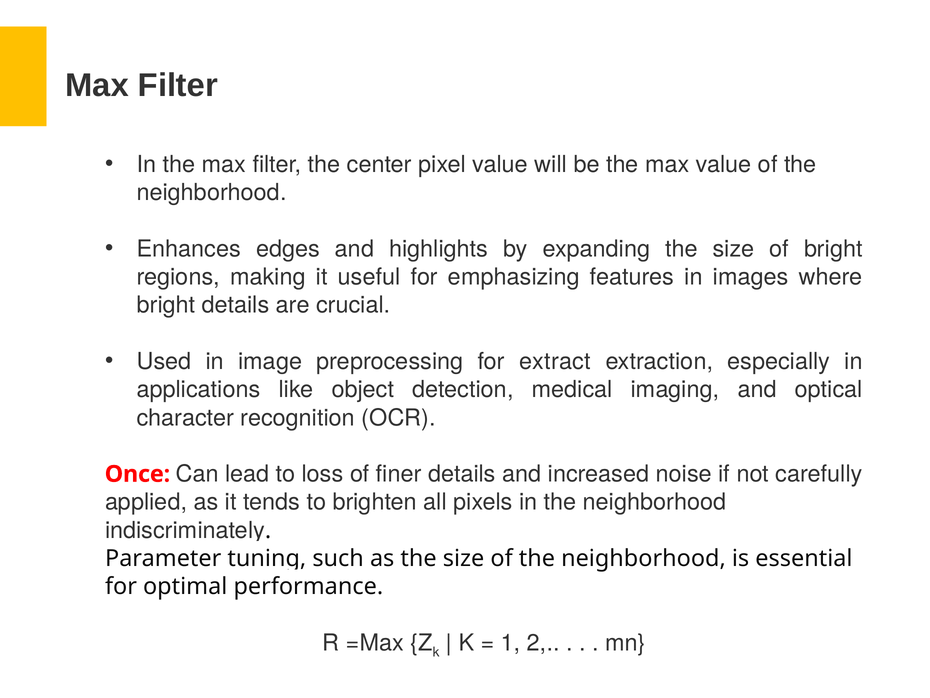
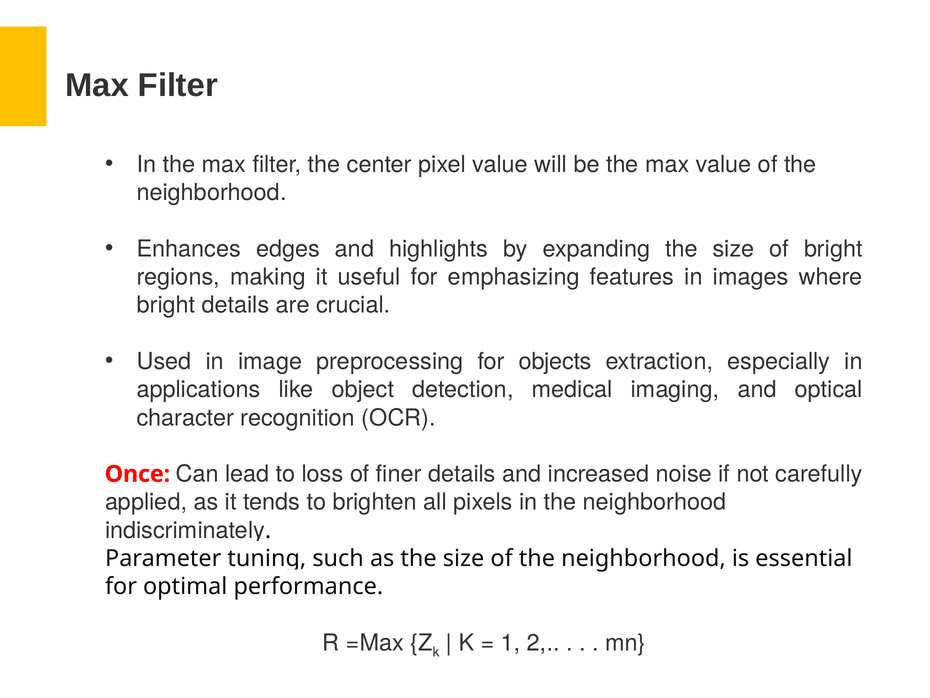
extract: extract -> objects (555, 361)
